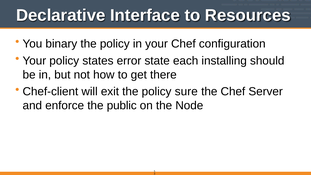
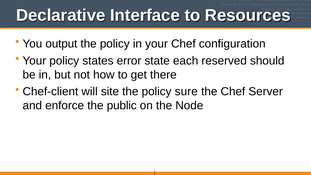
binary: binary -> output (61, 44)
installing: installing -> reserved (224, 61)
exit: exit -> site (110, 92)
